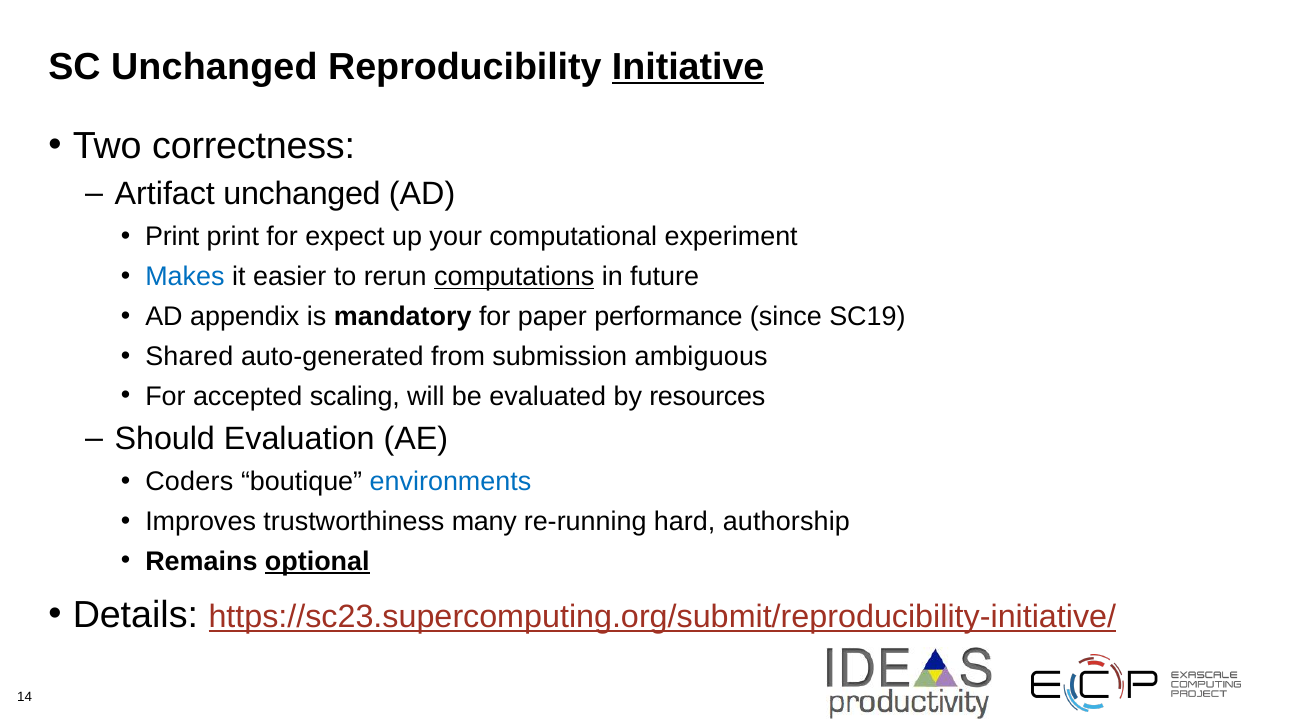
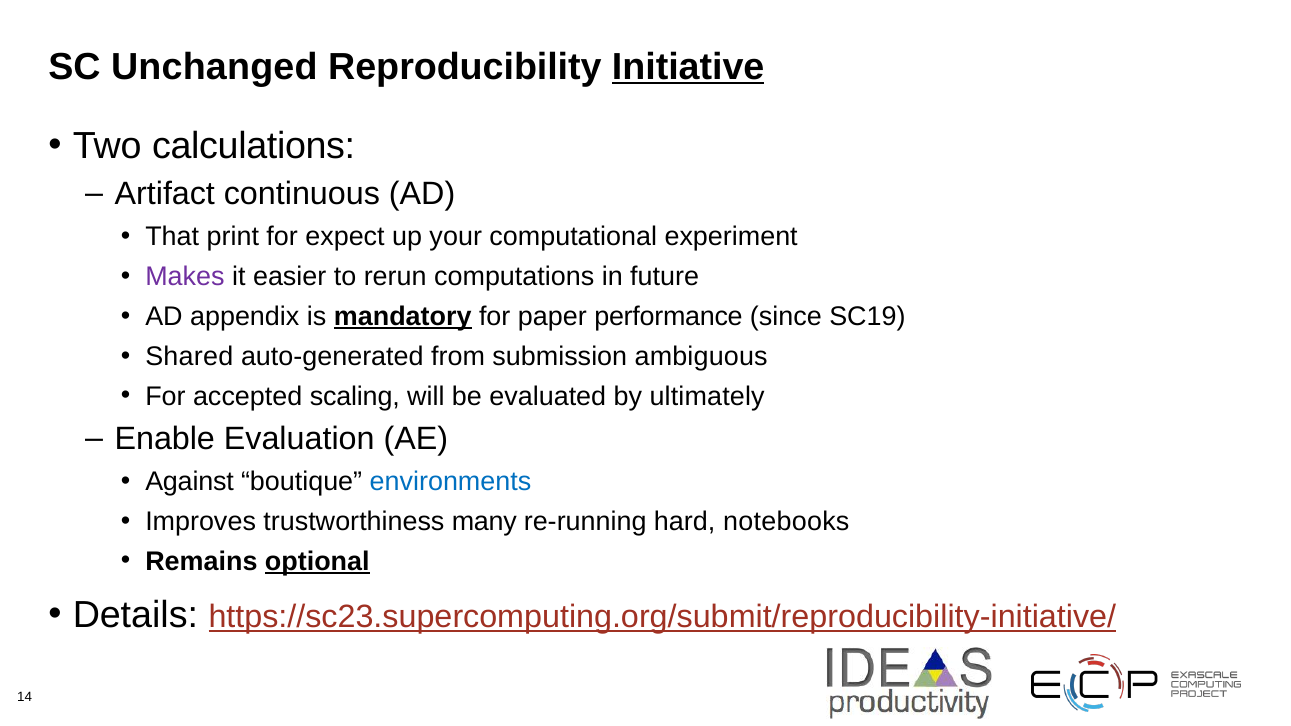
correctness: correctness -> calculations (254, 146)
Artifact unchanged: unchanged -> continuous (302, 194)
Print: Print -> That (172, 237)
Makes colour: blue -> purple (185, 277)
computations underline: present -> none (514, 277)
mandatory underline: none -> present (403, 317)
resources: resources -> ultimately (707, 396)
Should: Should -> Enable (165, 439)
Coders: Coders -> Against (190, 482)
authorship: authorship -> notebooks (786, 522)
